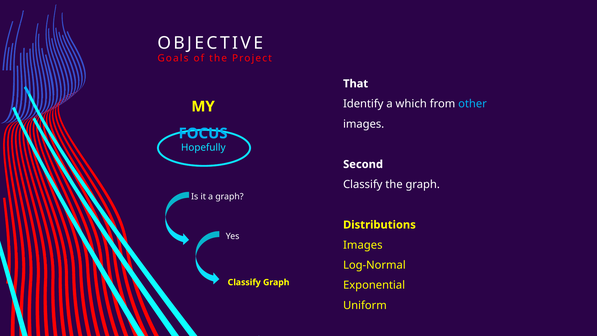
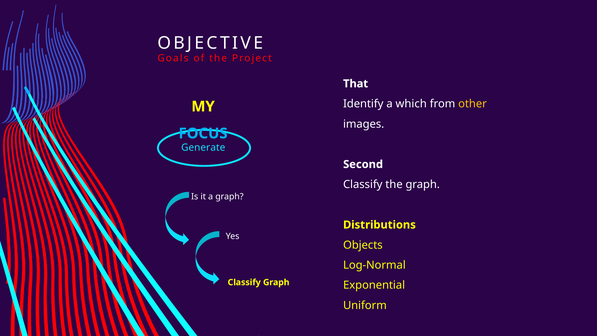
other colour: light blue -> yellow (472, 104)
Hopefully: Hopefully -> Generate (203, 147)
Images: Images -> Objects (363, 245)
